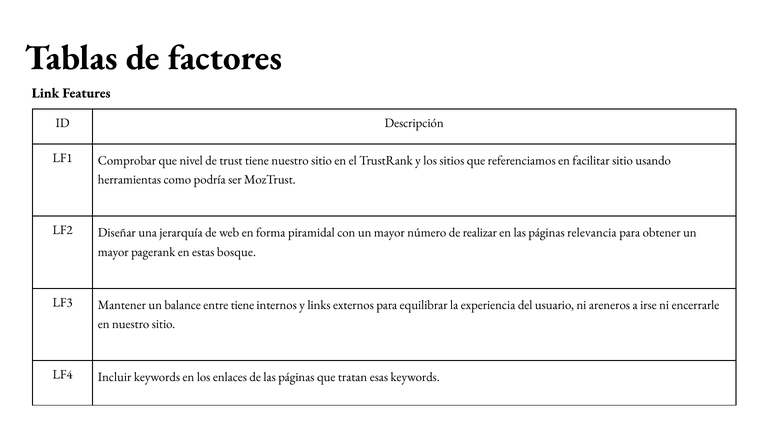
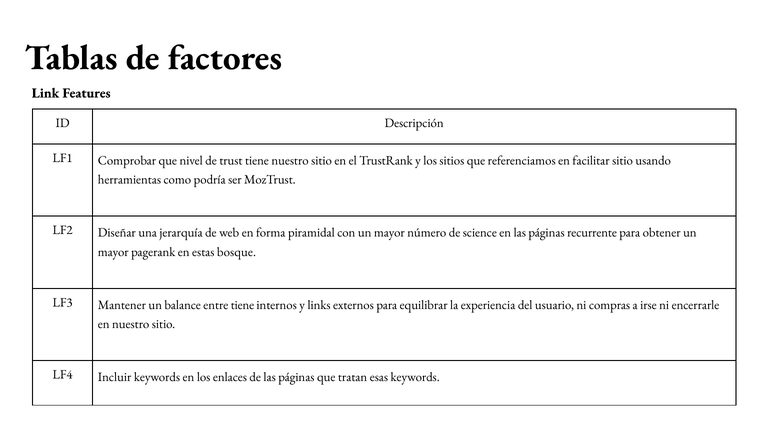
realizar: realizar -> science (480, 233)
relevancia: relevancia -> recurrente (592, 233)
areneros: areneros -> compras (610, 305)
